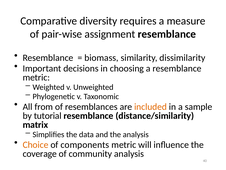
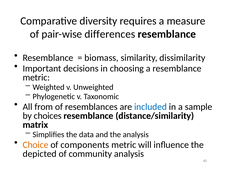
assignment: assignment -> differences (110, 34)
included colour: orange -> blue (151, 106)
tutorial: tutorial -> choices (48, 115)
coverage: coverage -> depicted (40, 153)
